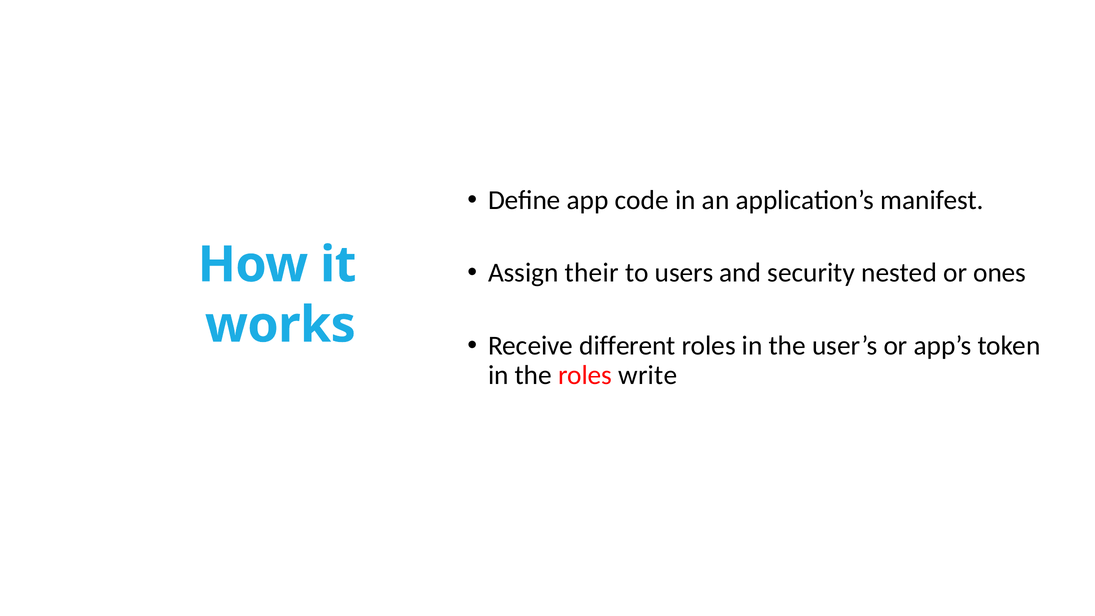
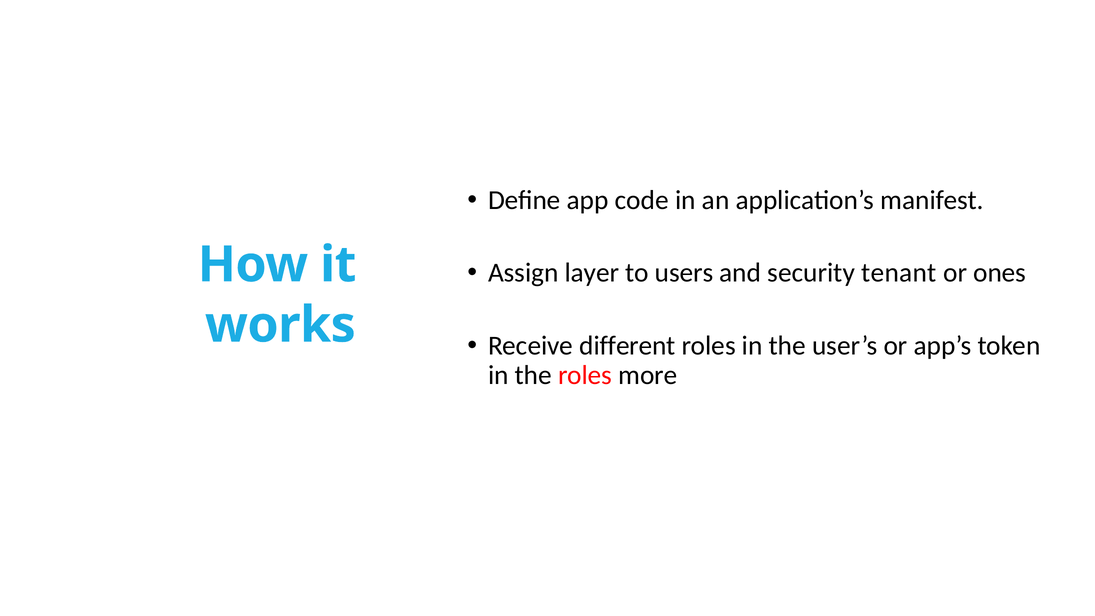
their: their -> layer (592, 273)
nested: nested -> tenant (899, 273)
write: write -> more (648, 375)
